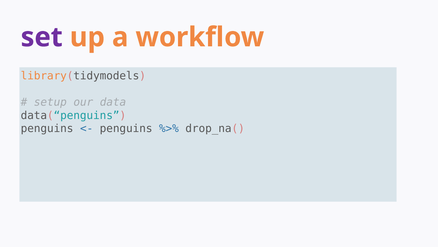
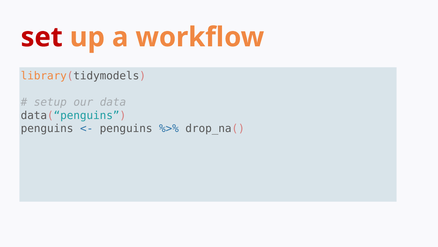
set colour: purple -> red (42, 37)
